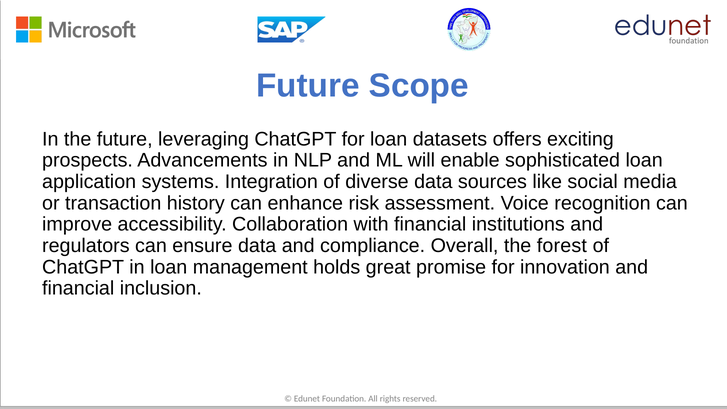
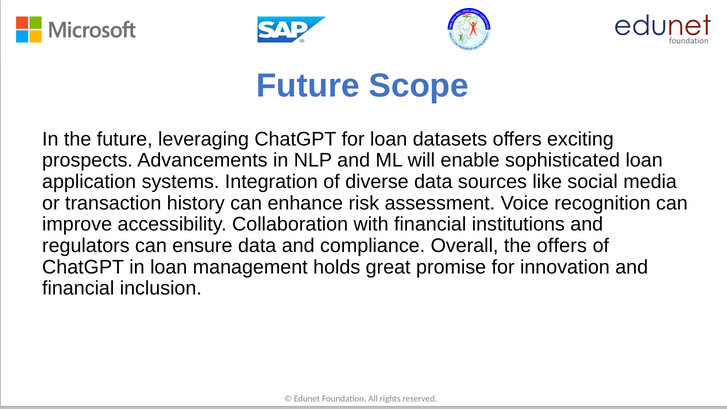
the forest: forest -> offers (562, 246)
